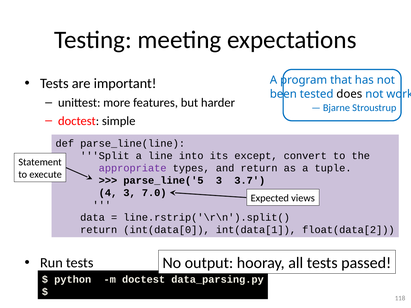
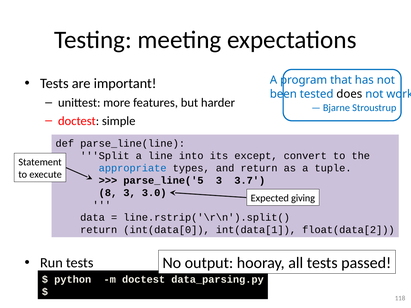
appropriate colour: purple -> blue (133, 168)
4: 4 -> 8 (108, 193)
7.0: 7.0 -> 3.0 (154, 193)
views: views -> giving (303, 198)
